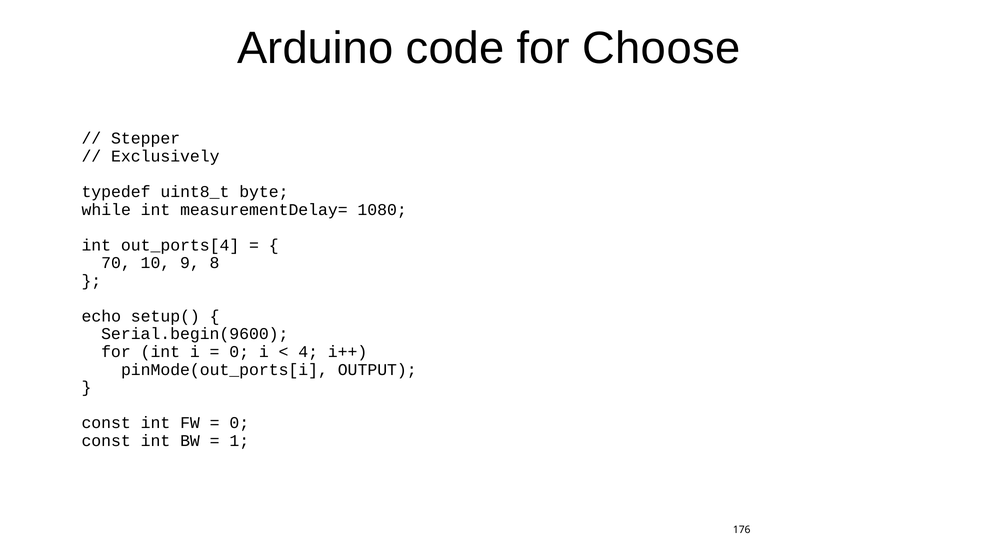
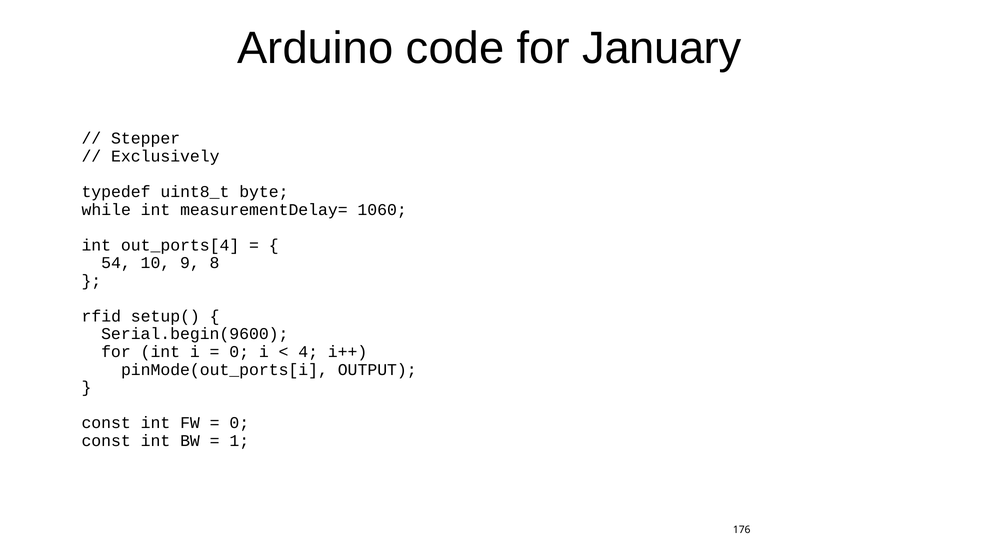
Choose: Choose -> January (662, 48)
1080: 1080 -> 1060 (382, 210)
70: 70 -> 54 (116, 263)
echo: echo -> rfid (101, 316)
